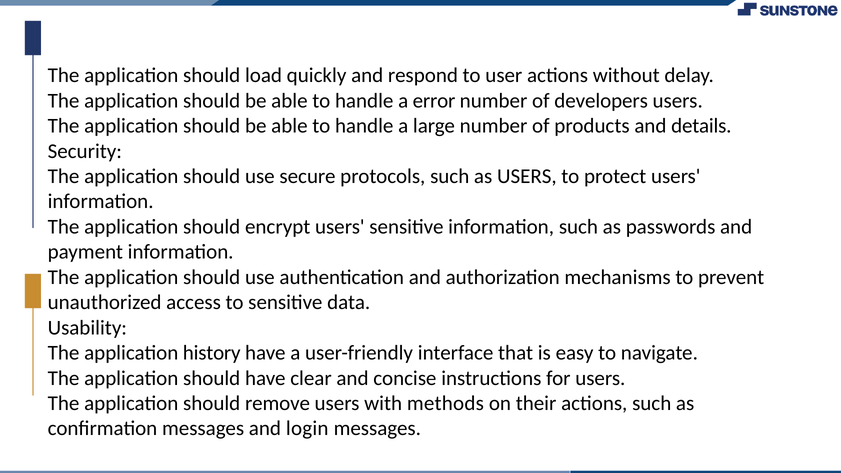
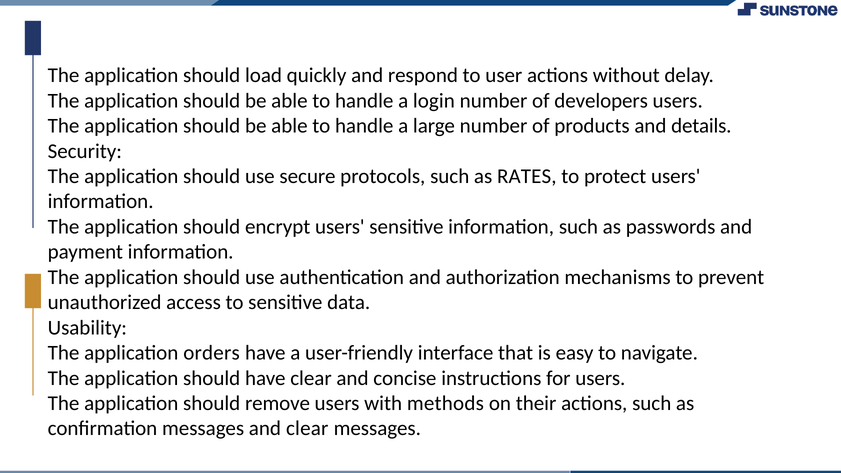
error: error -> login (434, 101)
as USERS: USERS -> RATES (527, 176)
history: history -> orders (212, 353)
and login: login -> clear (307, 429)
